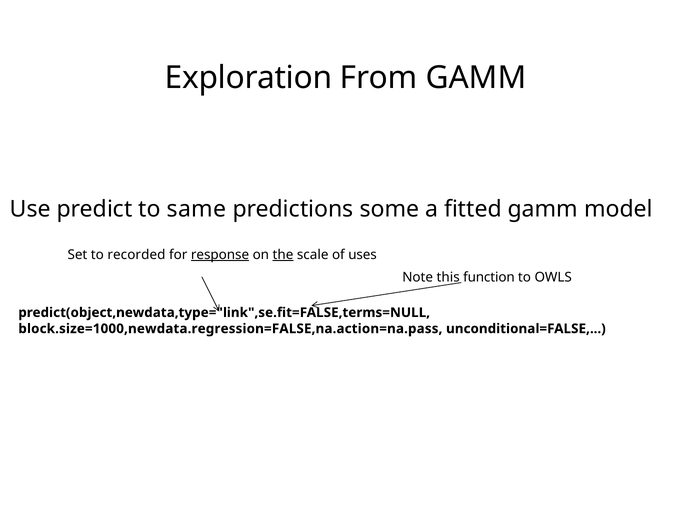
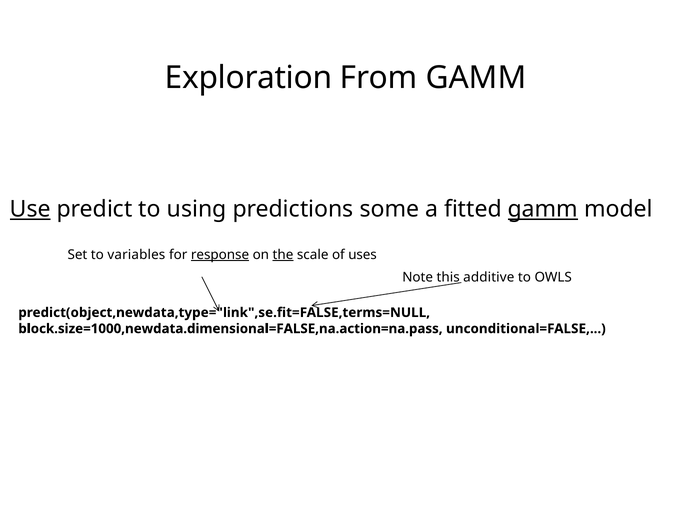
Use underline: none -> present (30, 209)
same: same -> using (197, 209)
gamm underline: none -> present (543, 209)
recorded: recorded -> variables (136, 255)
function: function -> additive (489, 277)
block.size=1000,newdata.regression=FALSE,na.action=na.pass: block.size=1000,newdata.regression=FALSE,na.action=na.pass -> block.size=1000,newdata.dimensional=FALSE,na.action=na.pass (230, 329)
